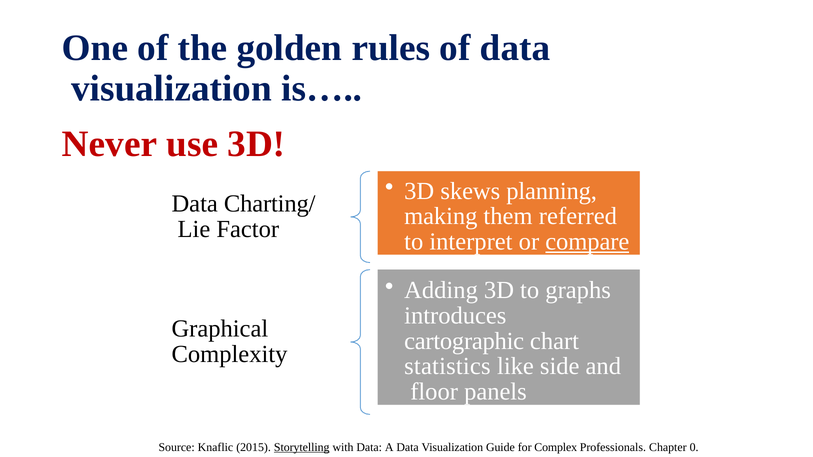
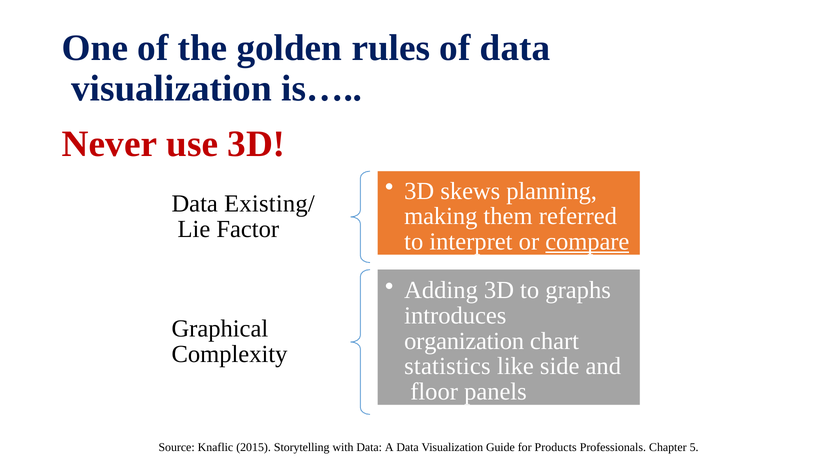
Charting/: Charting/ -> Existing/ (270, 204)
cartographic: cartographic -> organization (464, 341)
Storytelling underline: present -> none (302, 447)
Complex: Complex -> Products (556, 447)
0: 0 -> 5 (694, 447)
